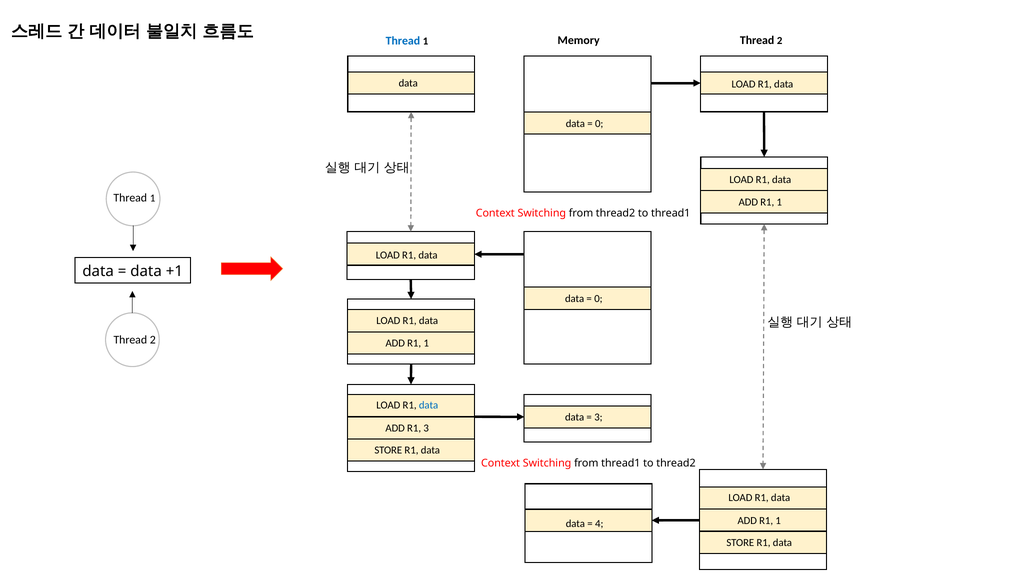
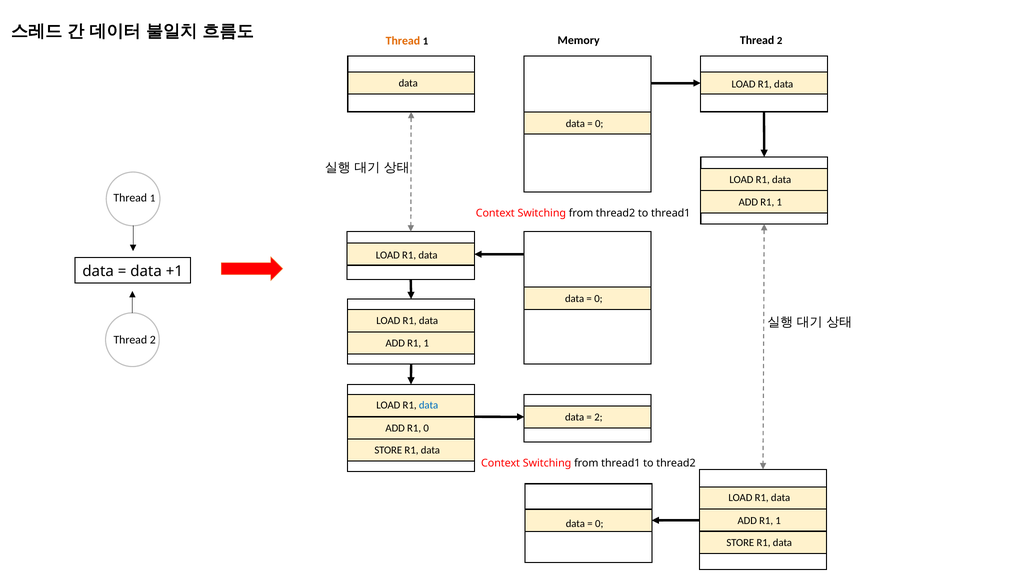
Thread colour: blue -> orange (403, 41)
3: 3 -> 2 (598, 417)
R1 3: 3 -> 0 (426, 428)
4: 4 -> 0 (599, 524)
